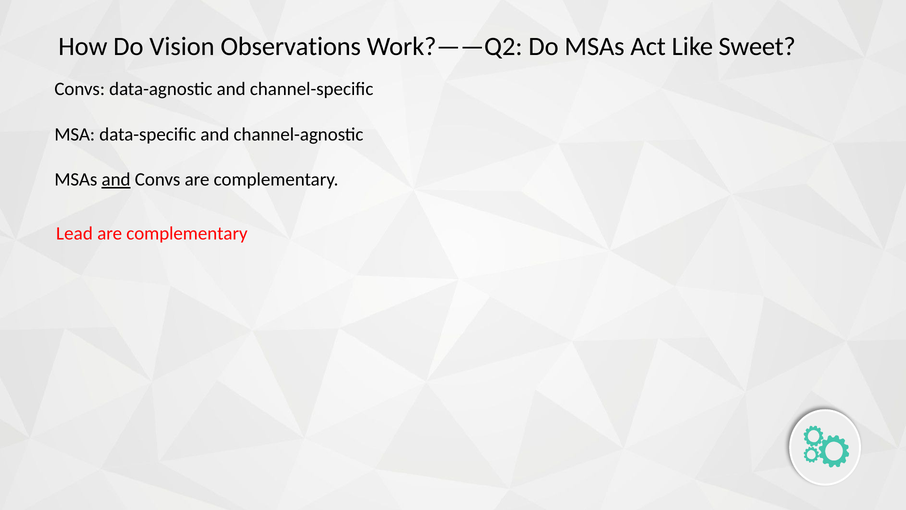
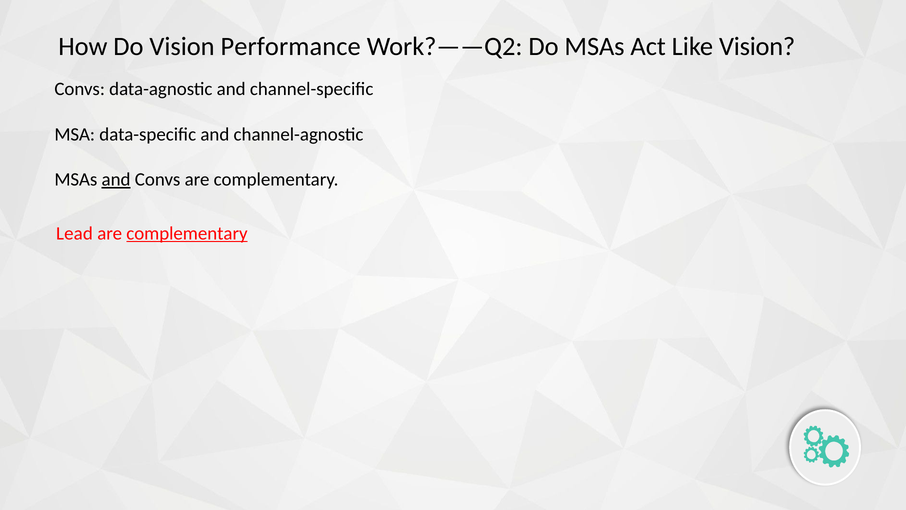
Observations: Observations -> Performance (291, 46)
Like Sweet: Sweet -> Vision (757, 46)
complementary underline: none -> present (187, 233)
